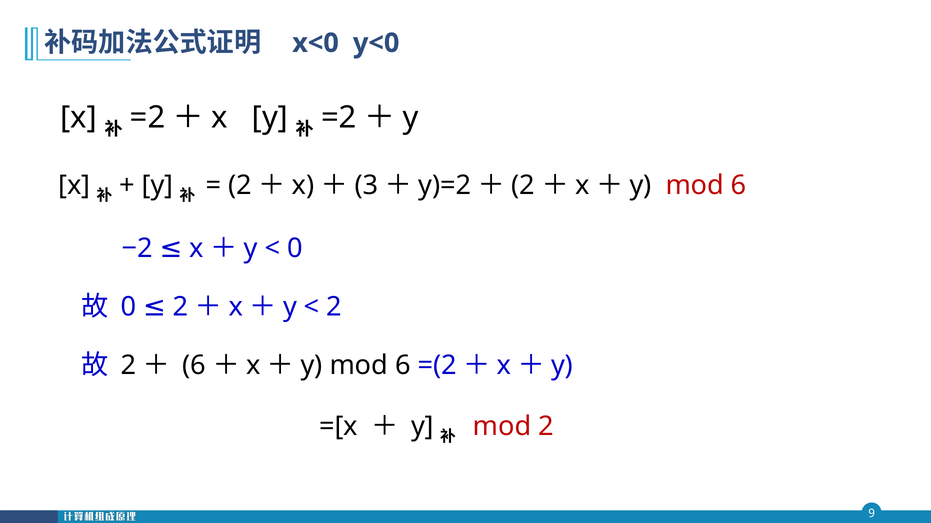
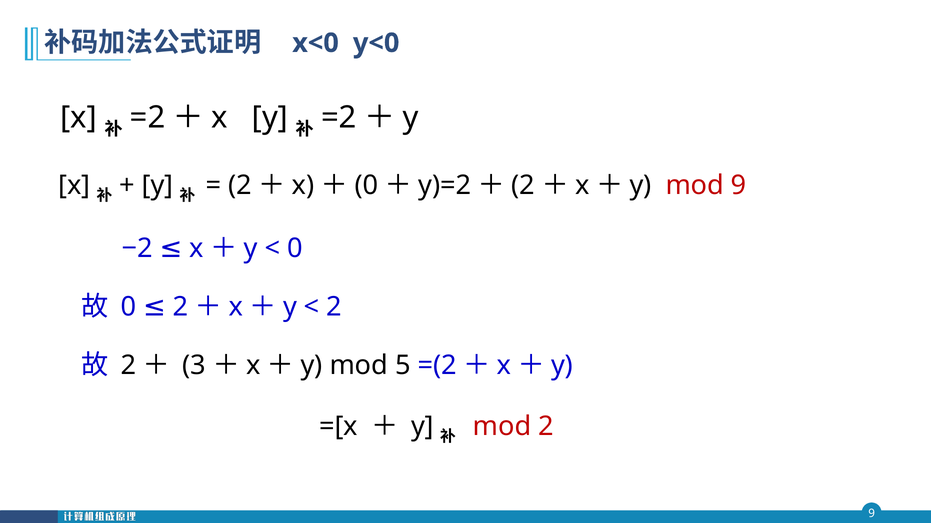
3: 3 -> 0 (366, 186)
6: 6 -> 9 (739, 186)
6: 6 -> 3 (194, 366)
6: 6 -> 5 (403, 366)
